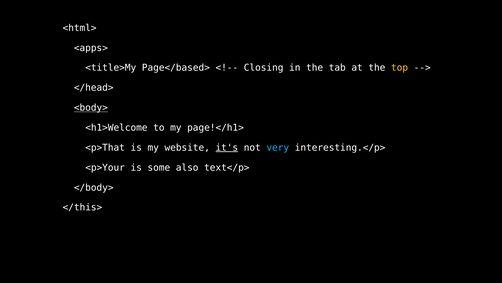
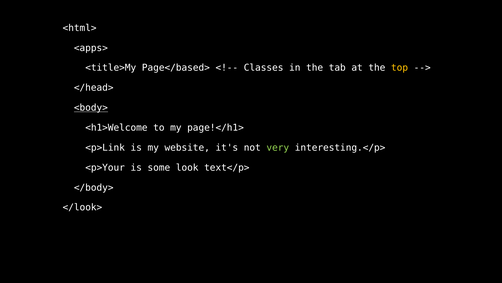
Closing: Closing -> Classes (264, 68)
<p>That: <p>That -> <p>Link (105, 147)
it's underline: present -> none (227, 147)
very colour: light blue -> light green (278, 147)
also: also -> look (187, 167)
</this>: </this> -> </look> (82, 207)
